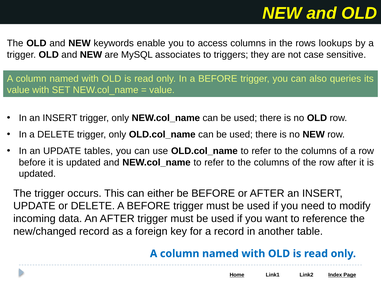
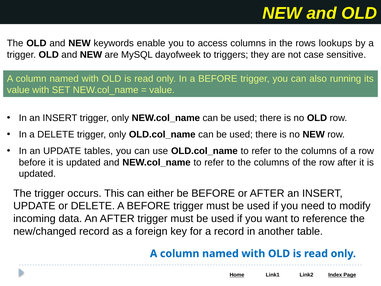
associates: associates -> dayofweek (178, 55)
queries: queries -> running (346, 79)
